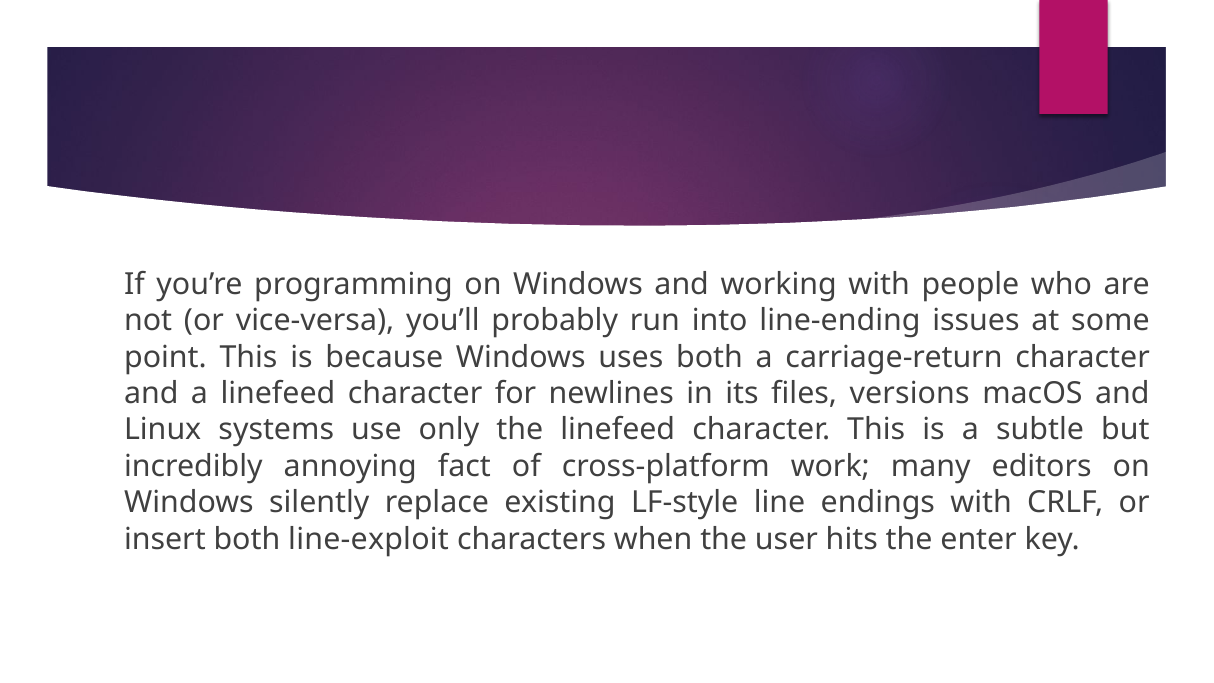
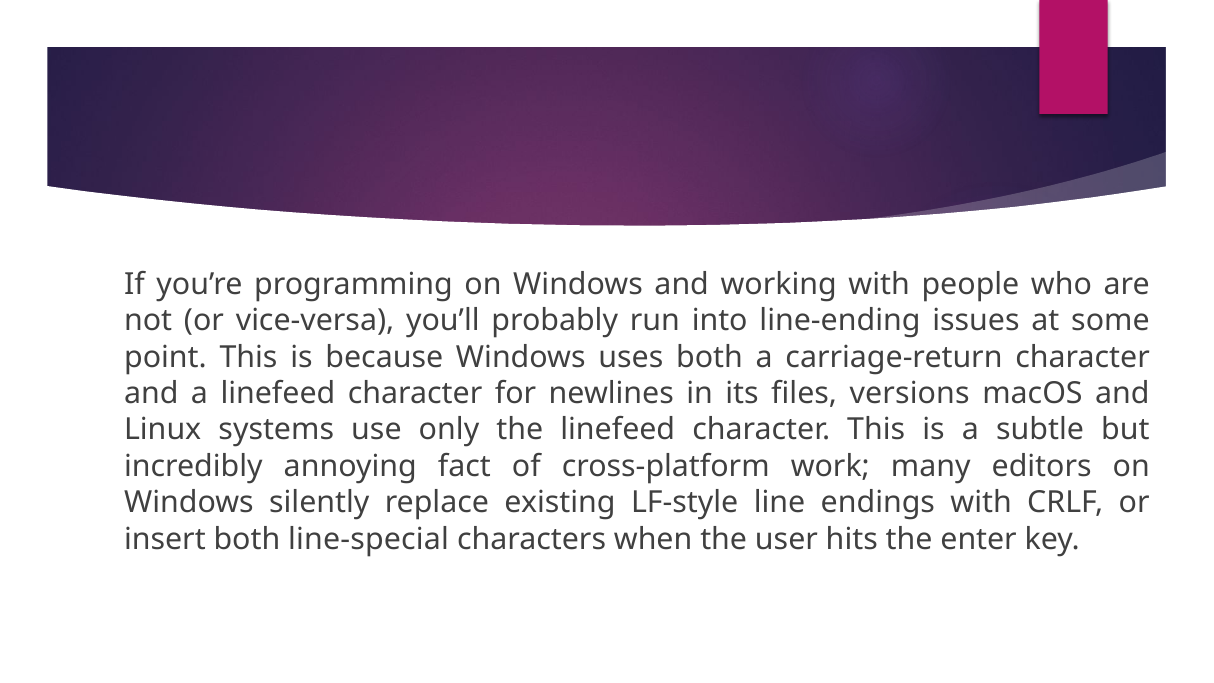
line-exploit: line-exploit -> line-special (369, 539)
